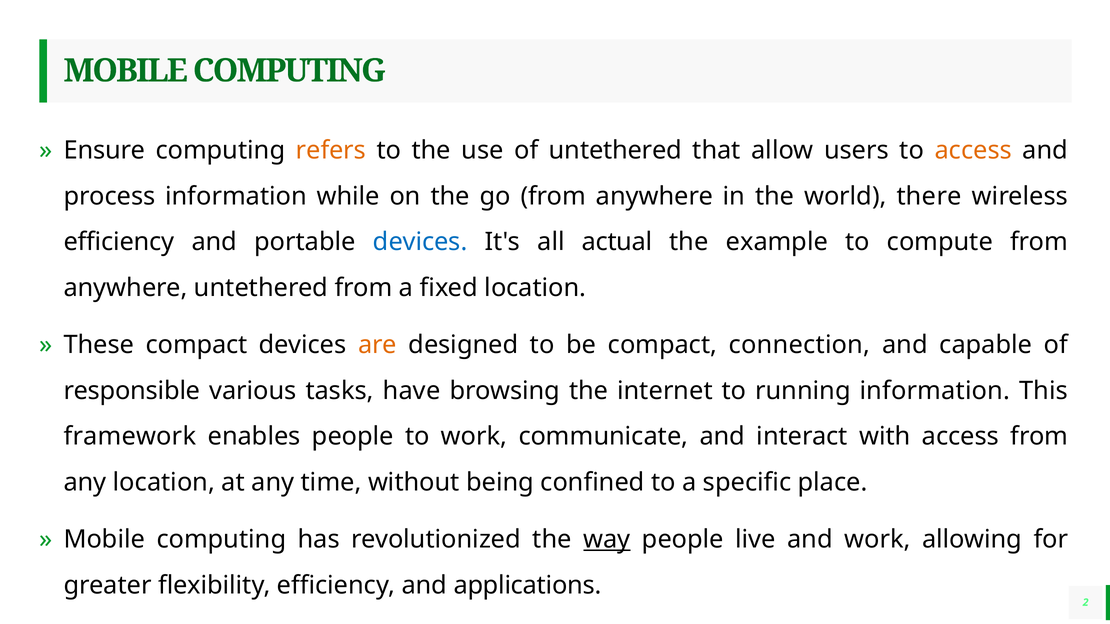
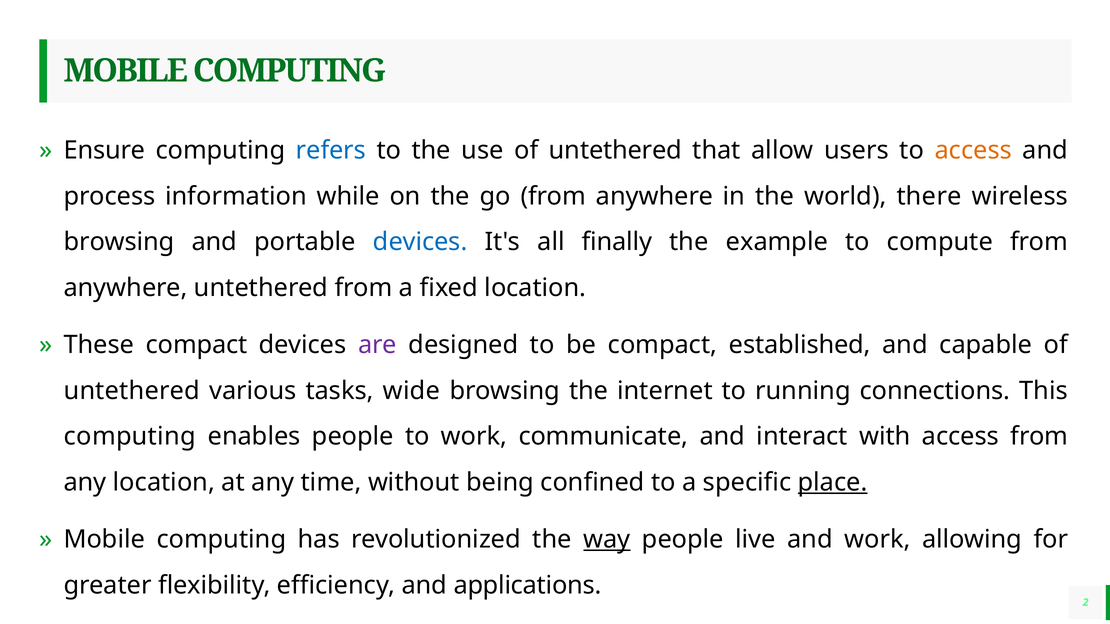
refers colour: orange -> blue (331, 151)
efficiency: efficiency -> browsing (119, 242)
actual: actual -> finally (617, 242)
are colour: orange -> purple (377, 345)
connection: connection -> established (800, 345)
responsible: responsible -> untethered (132, 391)
have: have -> wide (411, 391)
running information: information -> connections (935, 391)
framework: framework -> computing (130, 437)
place underline: none -> present (833, 483)
